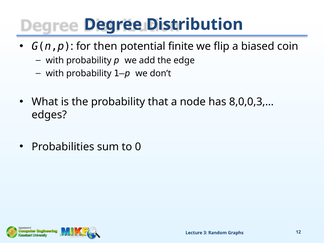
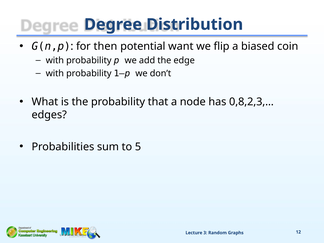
finite: finite -> want (181, 46)
8,0,0,3,…: 8,0,0,3,… -> 0,8,2,3,… (251, 102)
0: 0 -> 5 (138, 147)
